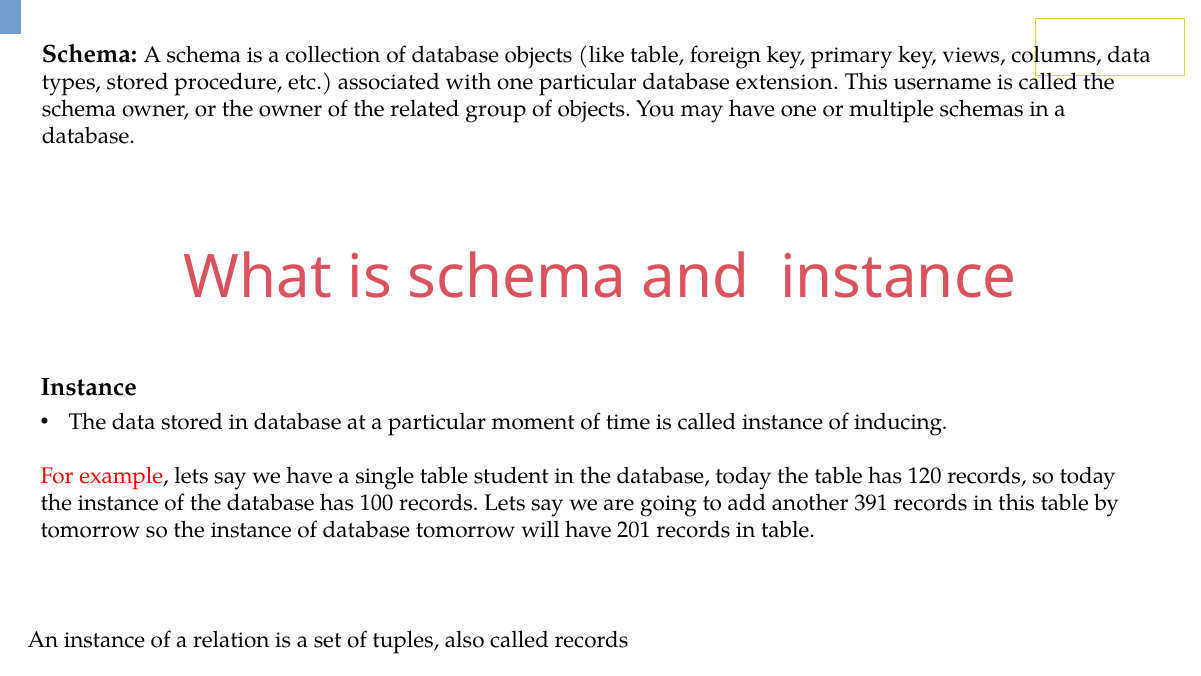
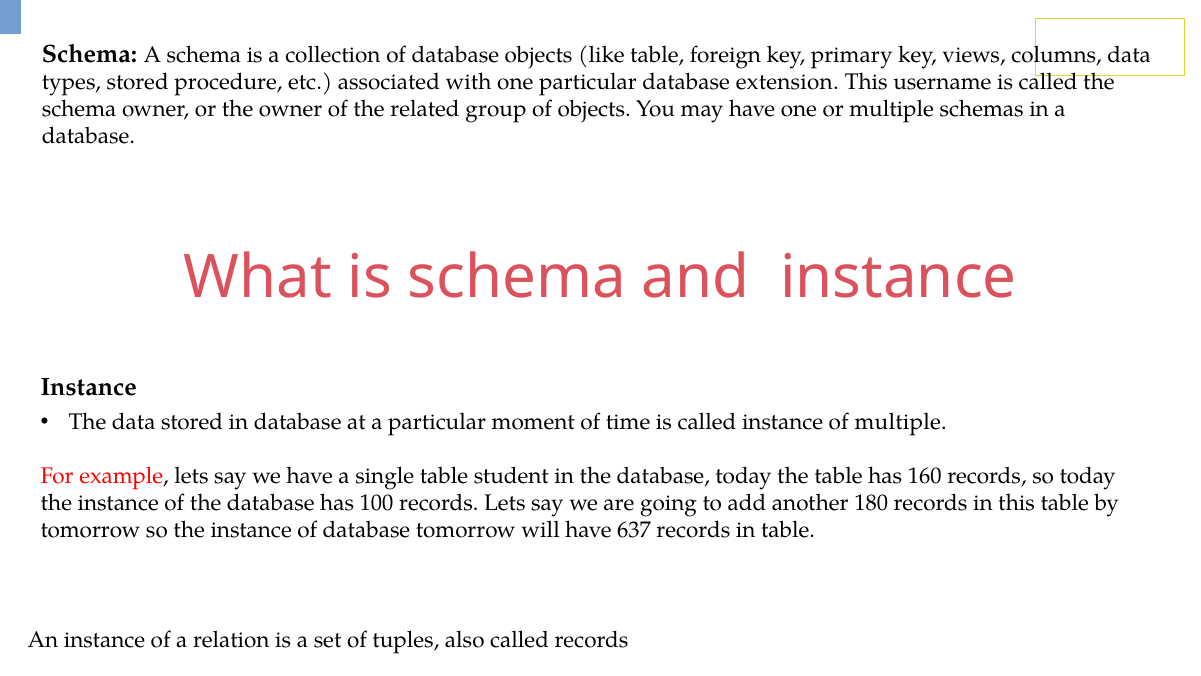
of inducing: inducing -> multiple (901, 422)
120: 120 -> 160 (925, 476)
391: 391 -> 180 (871, 503)
201: 201 -> 637 (634, 530)
